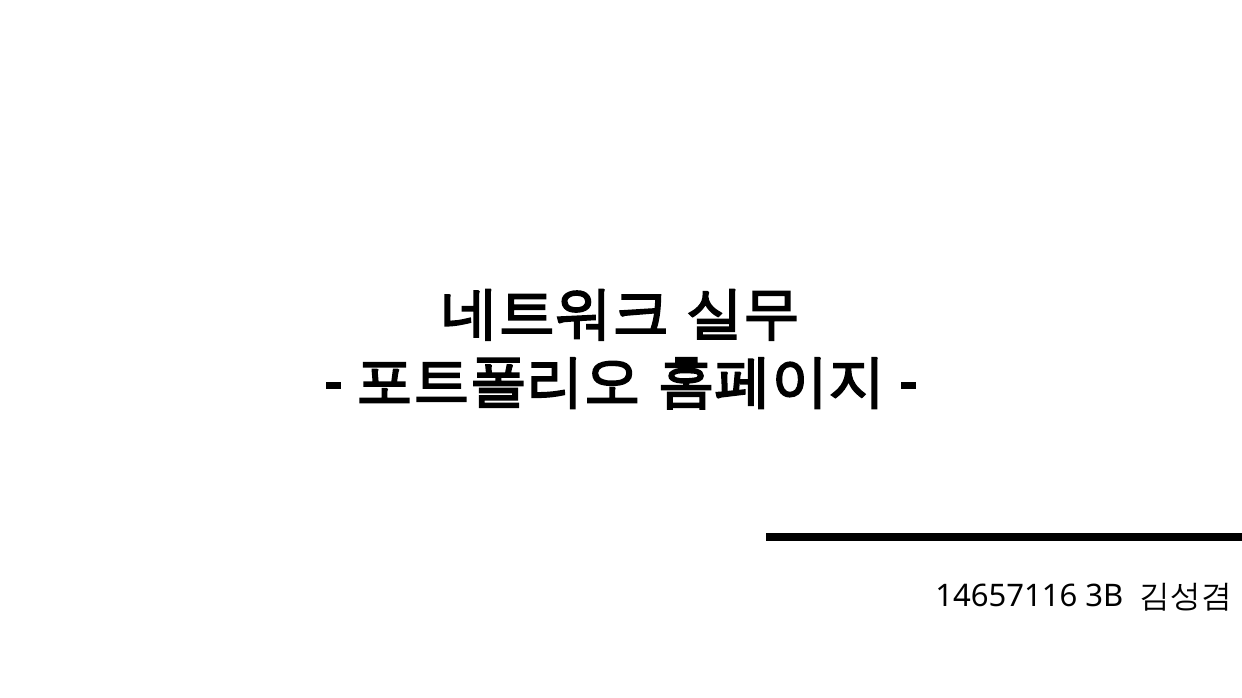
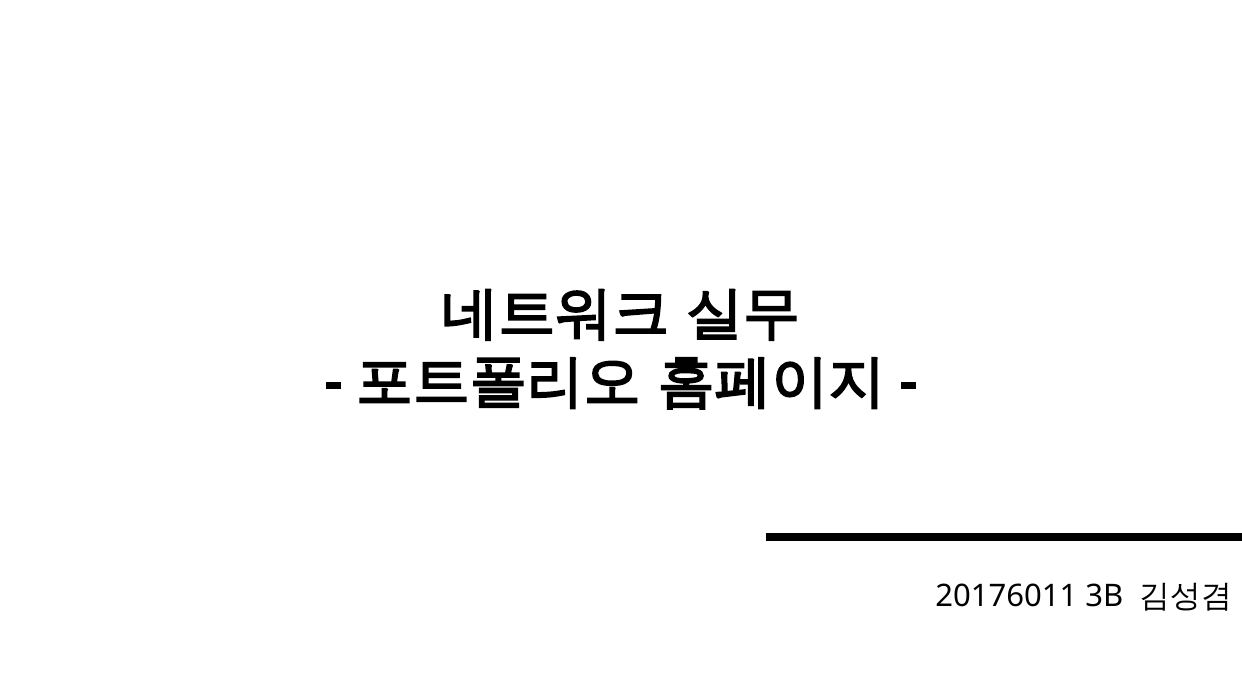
14657116: 14657116 -> 20176011 (1006, 597)
